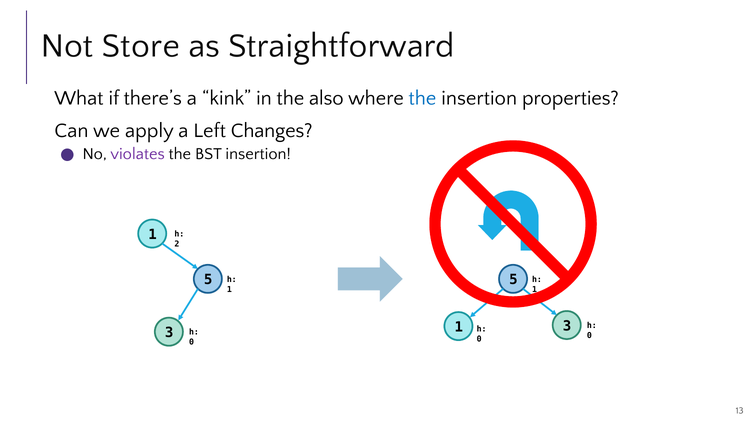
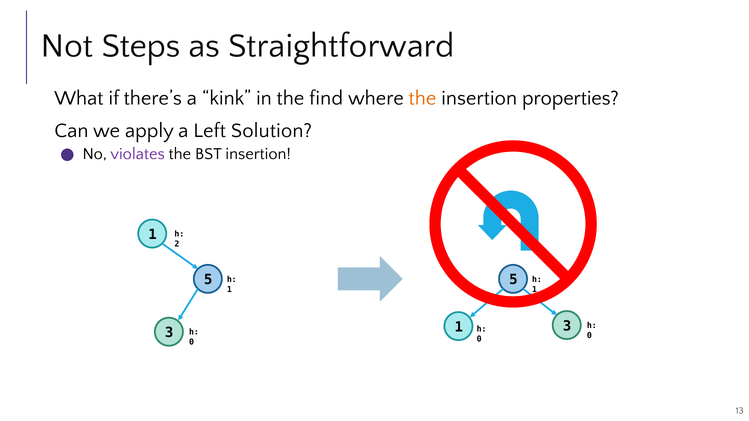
Store: Store -> Steps (141, 46)
also: also -> find (326, 98)
the colour: blue -> orange (422, 98)
Changes: Changes -> Solution (271, 131)
